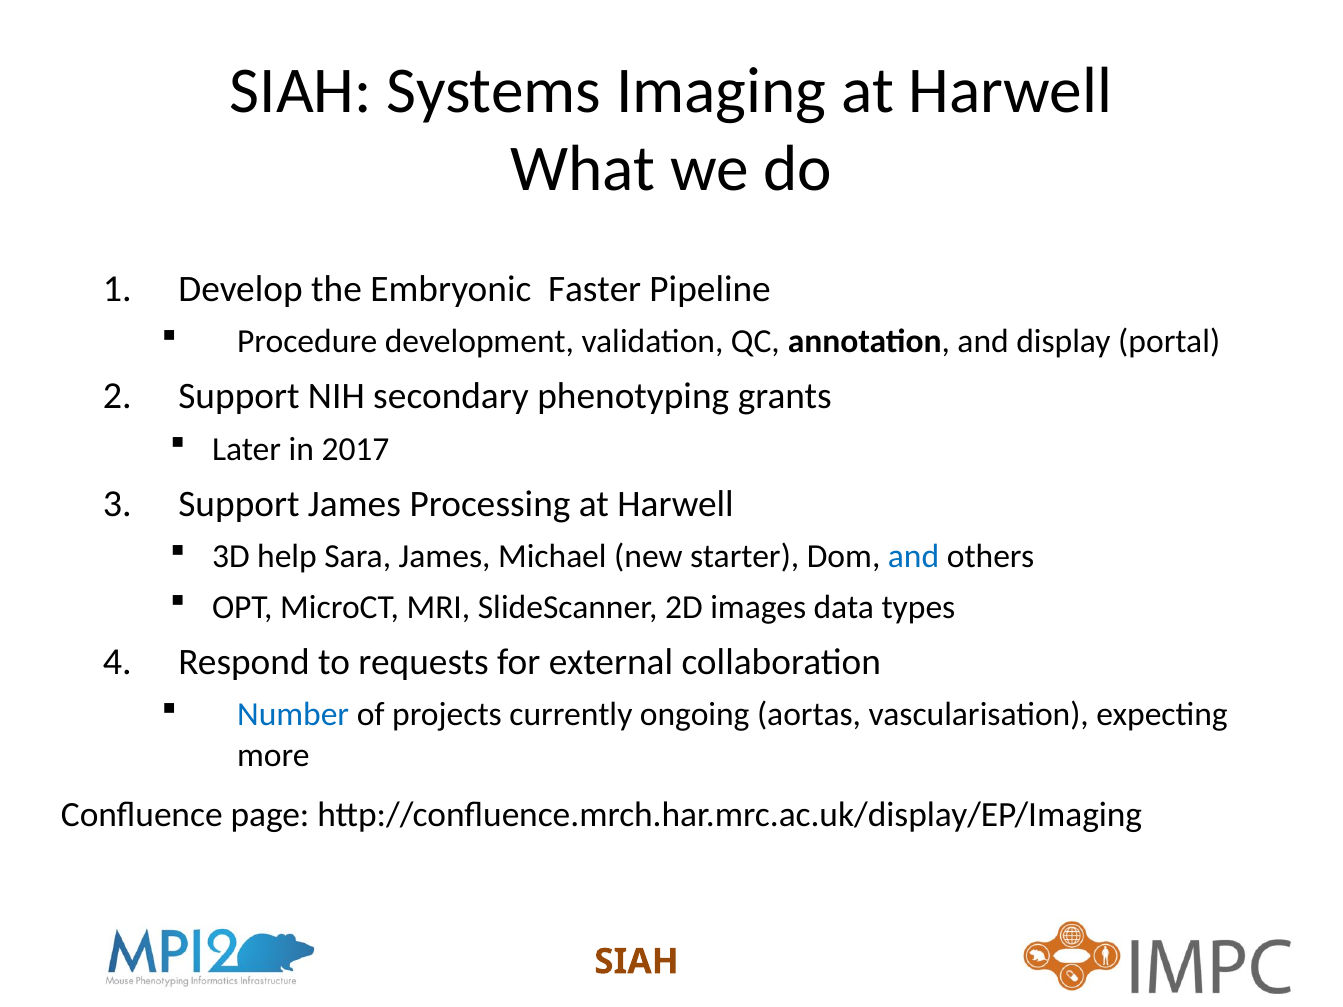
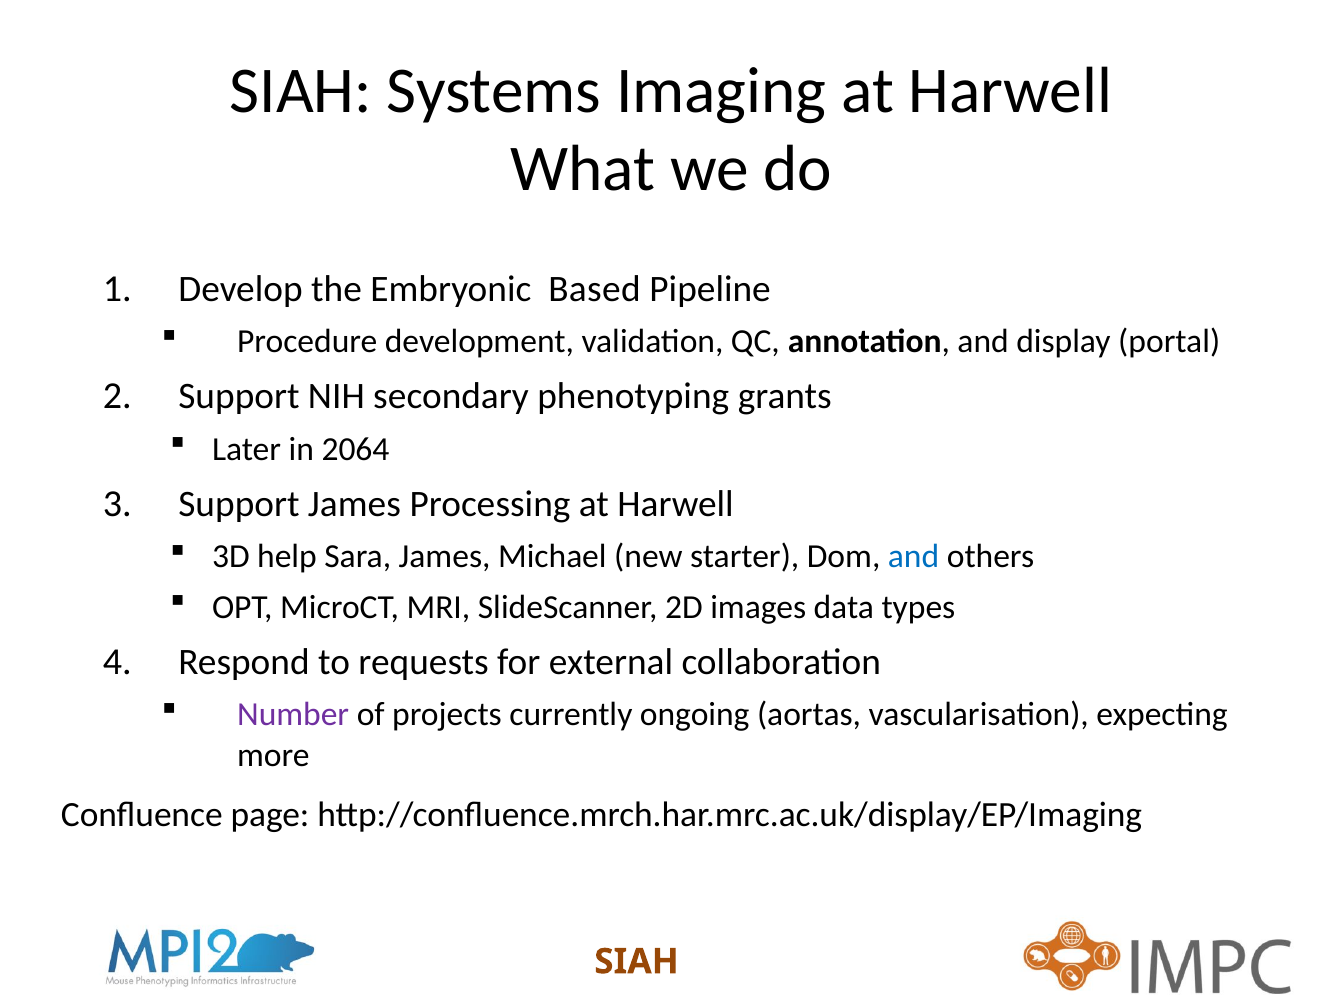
Faster: Faster -> Based (594, 289)
2017: 2017 -> 2064 (355, 449)
Number colour: blue -> purple (293, 715)
